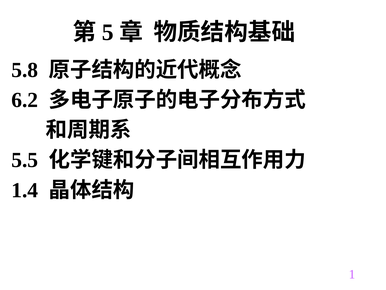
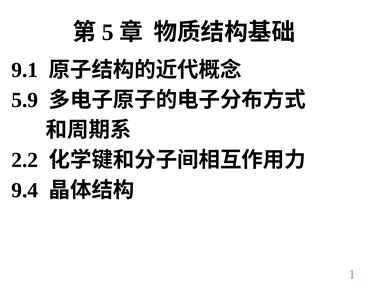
5.8: 5.8 -> 9.1 (25, 70)
6.2: 6.2 -> 5.9 (25, 100)
5.5: 5.5 -> 2.2 (25, 160)
1.4: 1.4 -> 9.4 (25, 190)
